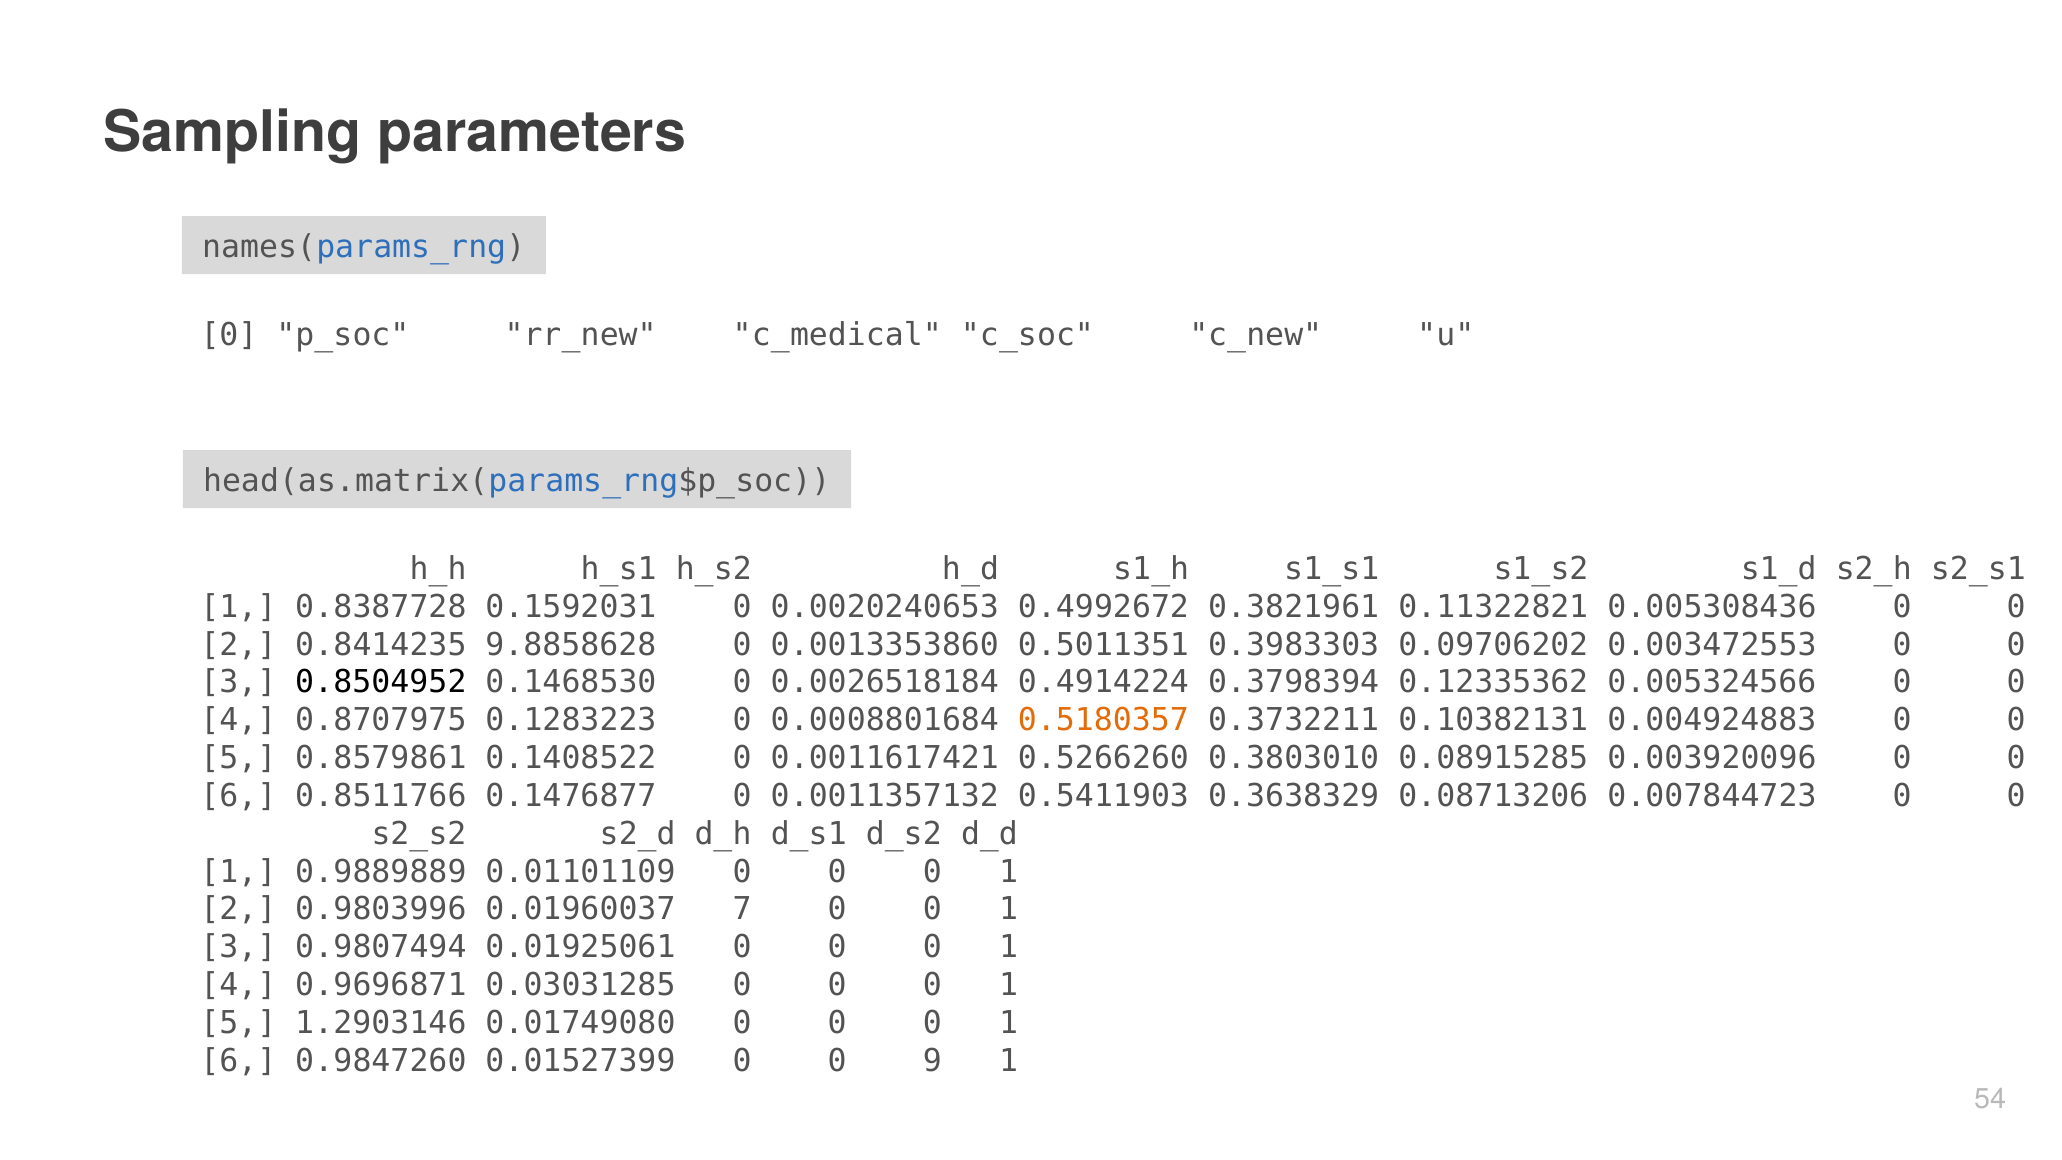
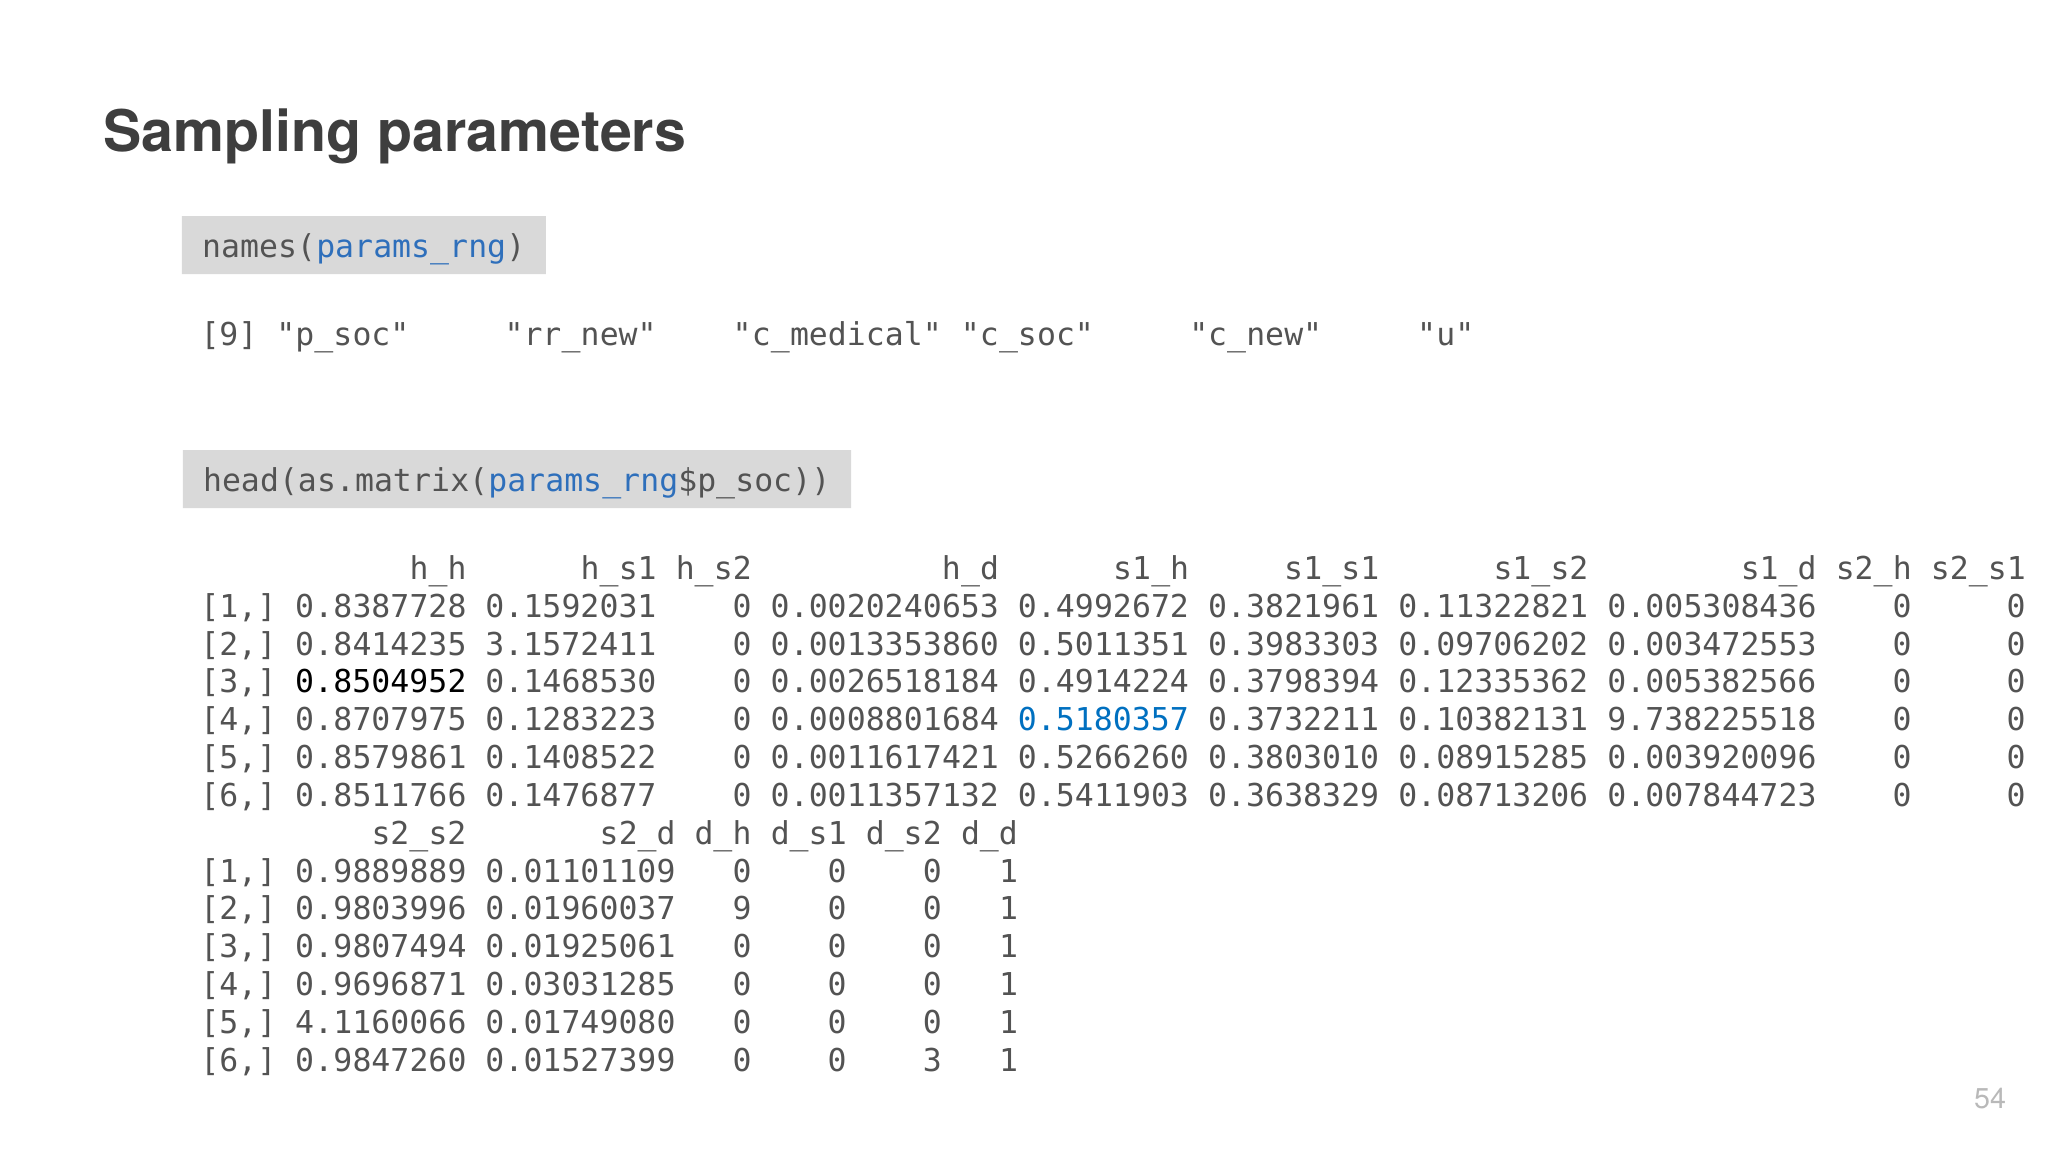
0: 0 -> 9 (229, 335)
9.8858628: 9.8858628 -> 3.1572411 (571, 645)
0.005324566: 0.005324566 -> 0.005382566 (1712, 682)
0.5180357 colour: orange -> blue (1103, 720)
0.004924883: 0.004924883 -> 9.738225518 (1712, 720)
0.01960037 7: 7 -> 9 (742, 909)
1.2903146: 1.2903146 -> 4.1160066 (381, 1023)
0.01527399 0 0 9: 9 -> 3 (932, 1061)
